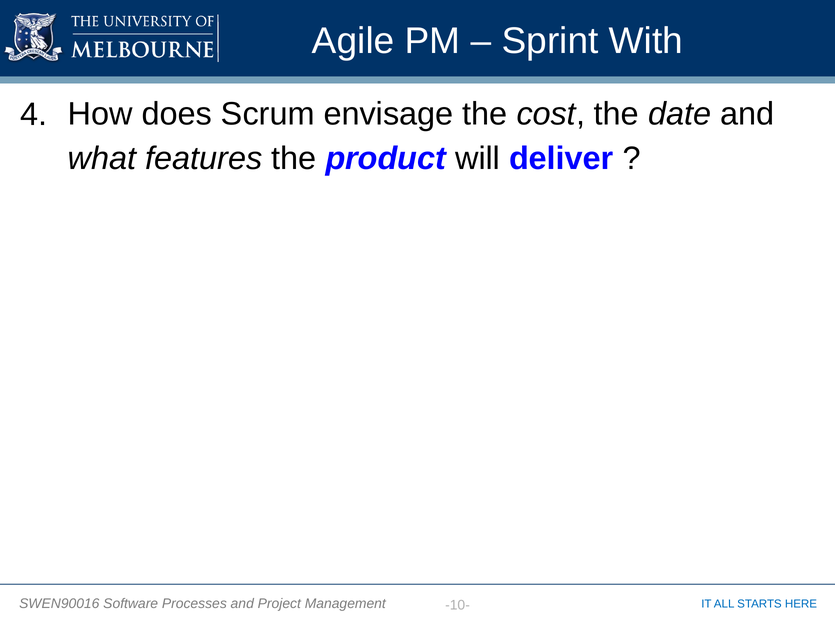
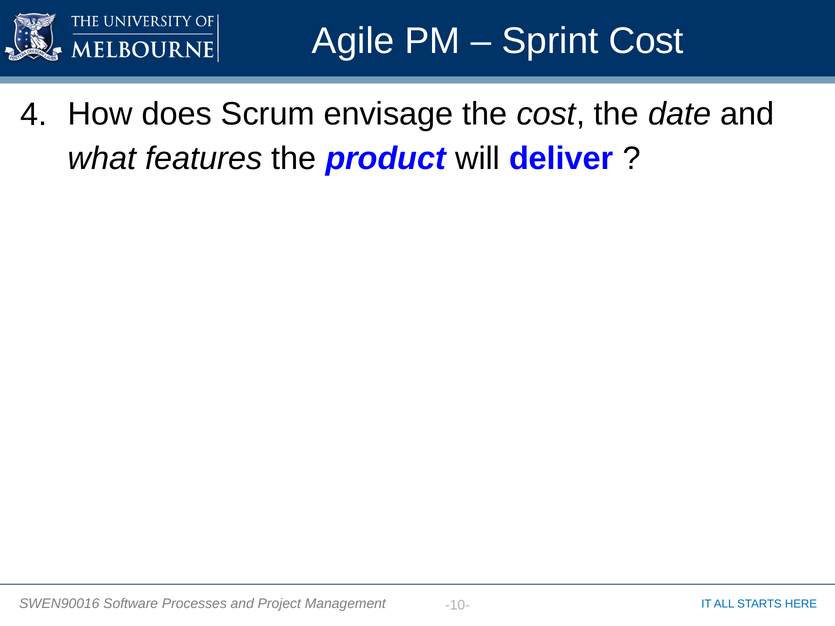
Sprint With: With -> Cost (646, 41)
